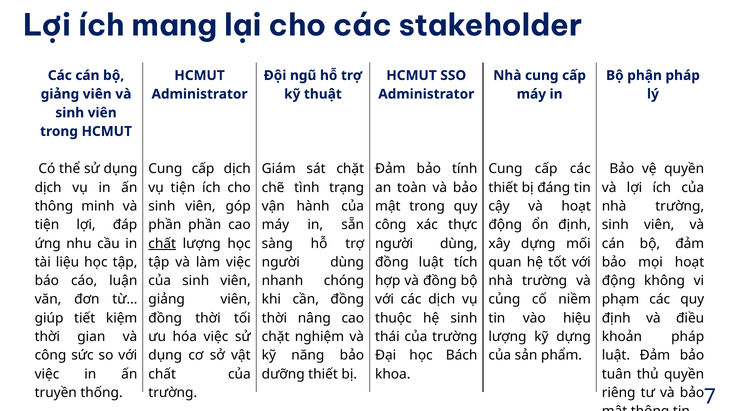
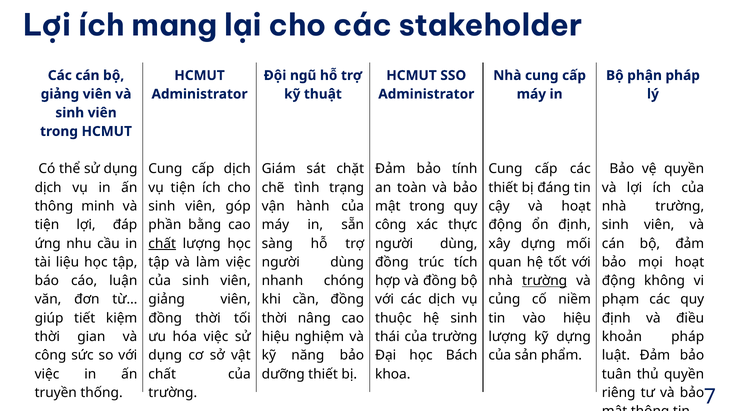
phần phần: phần -> bằng (205, 225)
đồng luật: luật -> trúc (431, 262)
trường underline: none -> present (545, 281)
chặt: chặt -> hiệu (276, 337)
